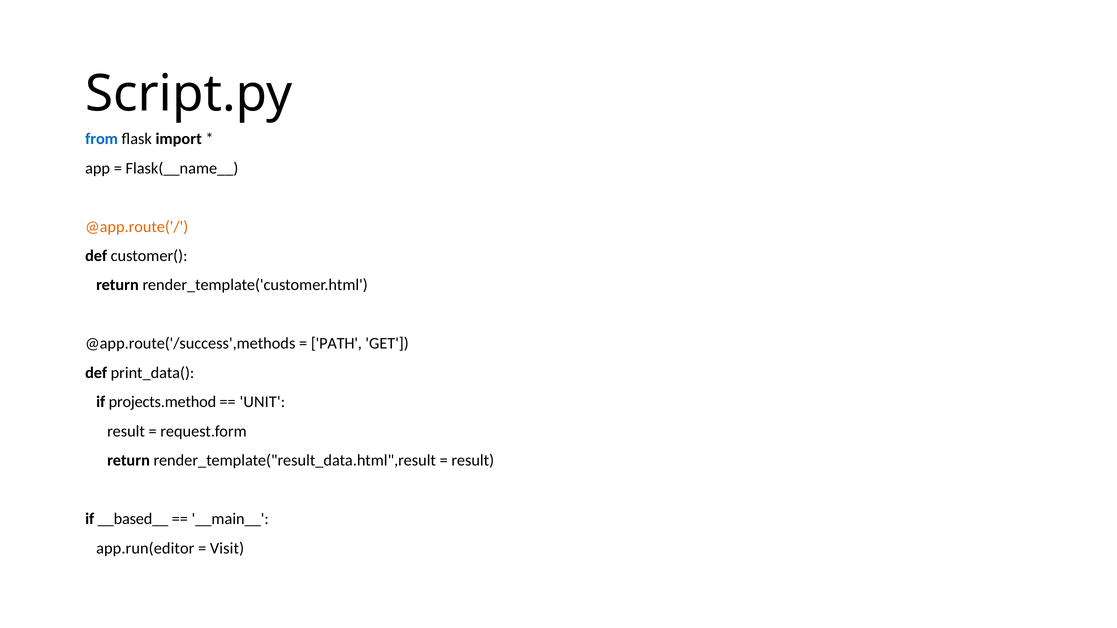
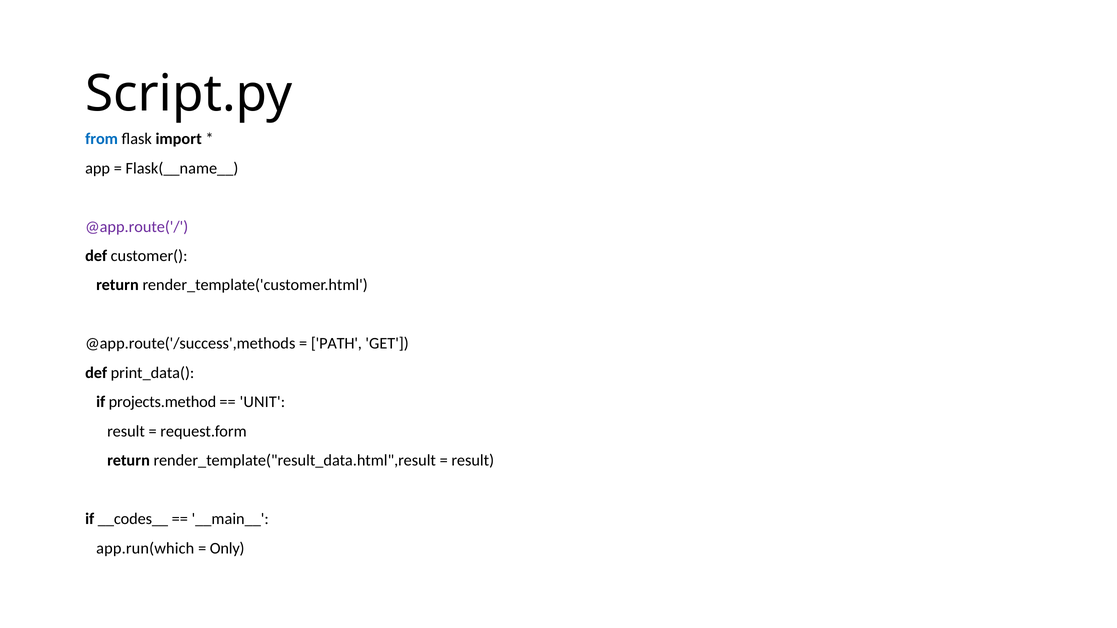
@app.route('/ colour: orange -> purple (137, 227)
__based__: __based__ -> __codes__ (133, 519)
app.run(editor: app.run(editor -> app.run(which (145, 549)
Visit: Visit -> Only (227, 549)
